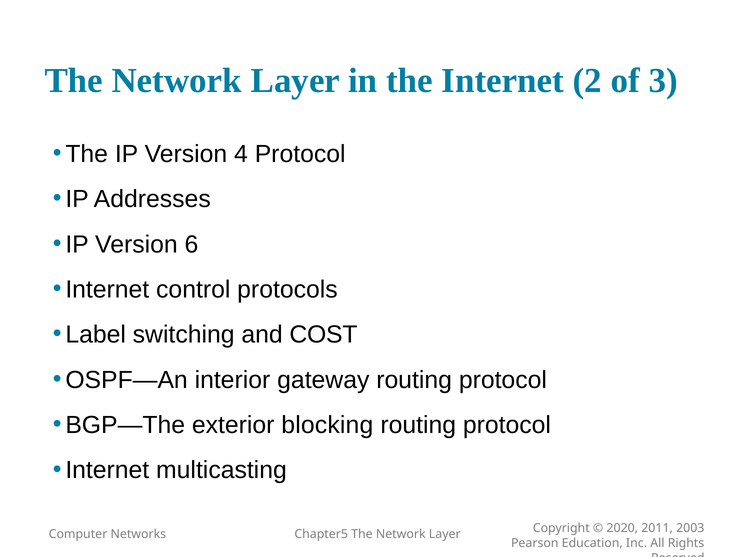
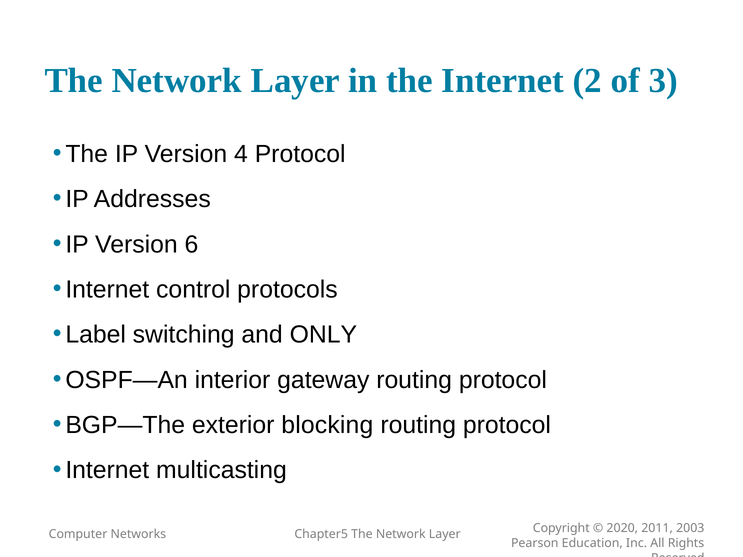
COST: COST -> ONLY (323, 335)
